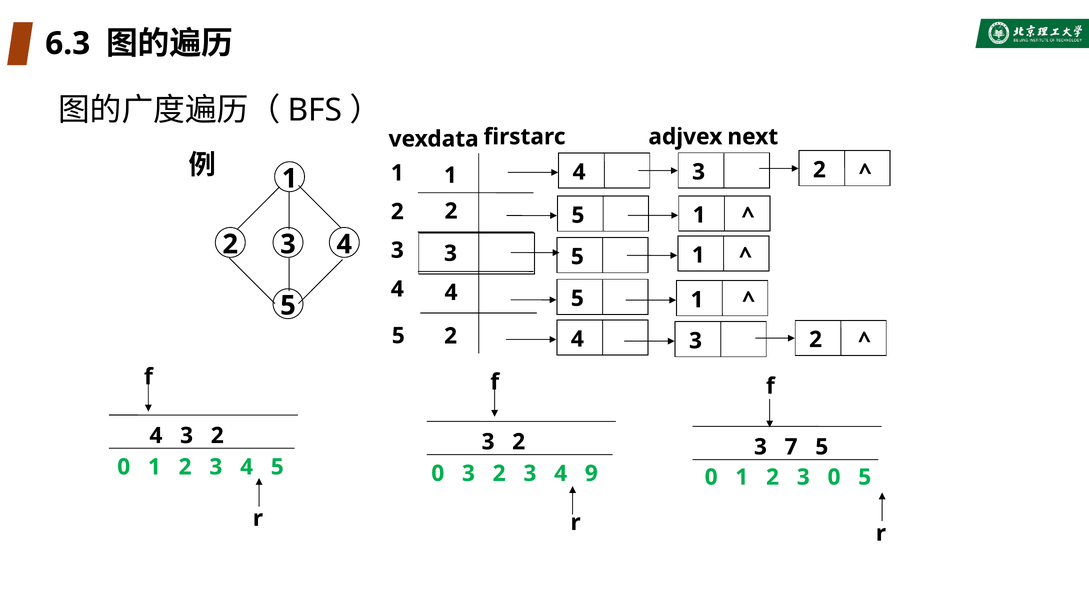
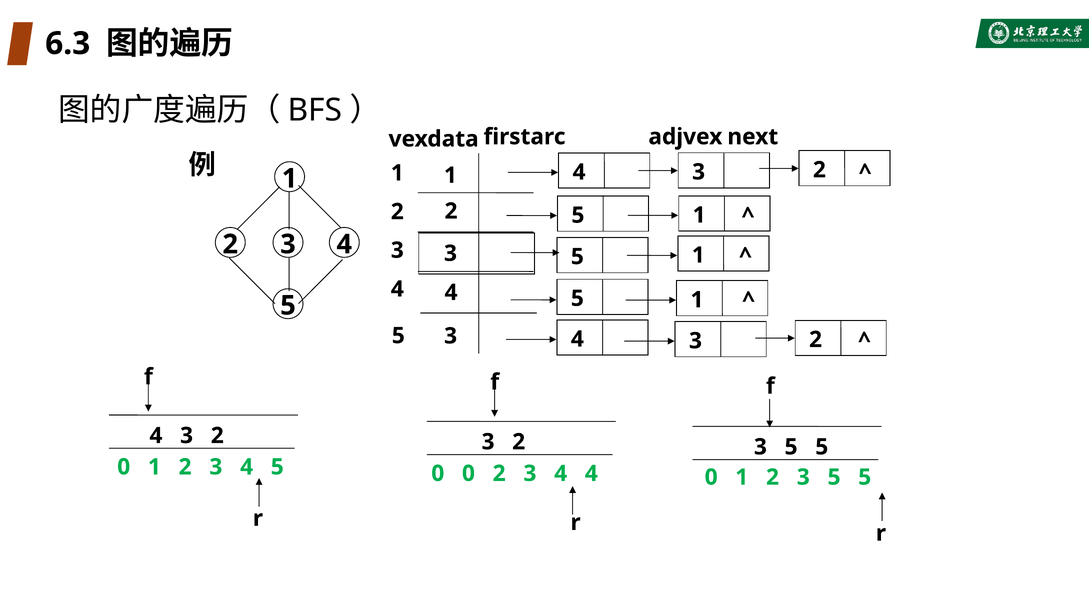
2: 2 -> 3 (451, 336)
7: 7 -> 5 (791, 447)
0 3: 3 -> 0 (468, 473)
4 9: 9 -> 4 (591, 473)
1 2 3 0: 0 -> 5 (834, 477)
